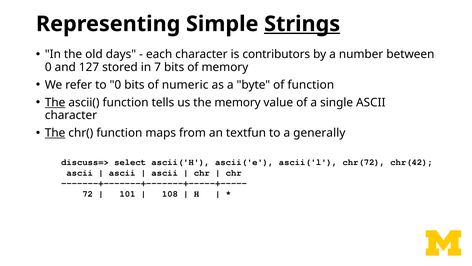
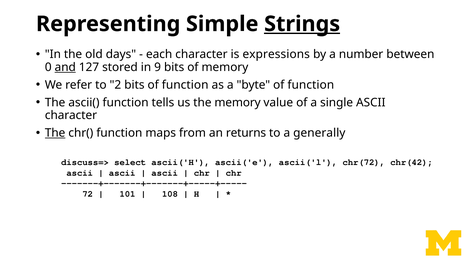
contributors: contributors -> expressions (276, 54)
and underline: none -> present (65, 67)
7: 7 -> 9 (158, 67)
to 0: 0 -> 2 (115, 85)
bits of numeric: numeric -> function (185, 85)
The underline: present -> none (55, 102)
textfun: textfun -> returns (246, 133)
